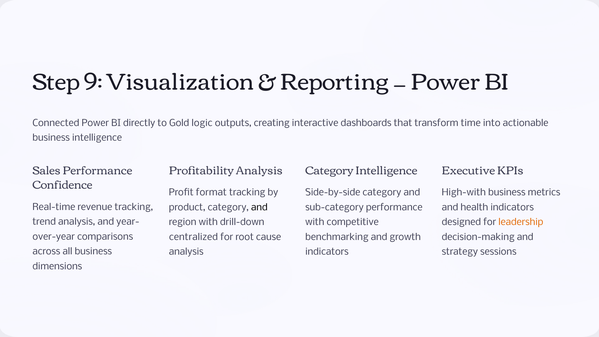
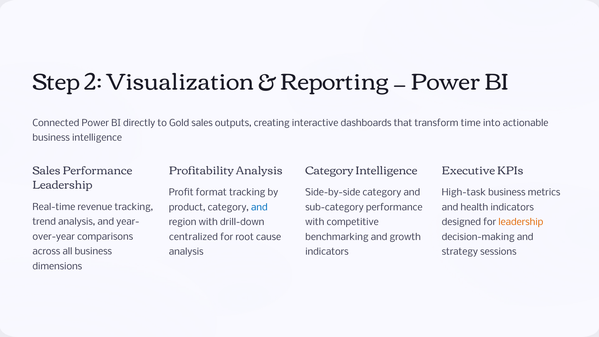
9: 9 -> 2 (93, 82)
Gold logic: logic -> sales (202, 123)
Confidence: Confidence -> Leadership (62, 185)
High-with: High-with -> High-task (464, 193)
and colour: black -> blue (259, 207)
